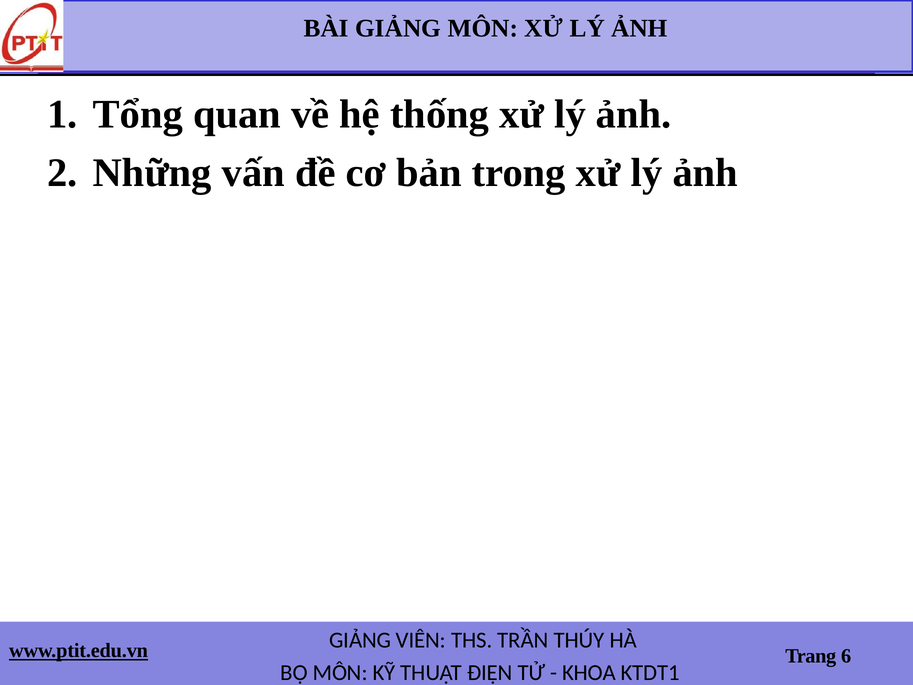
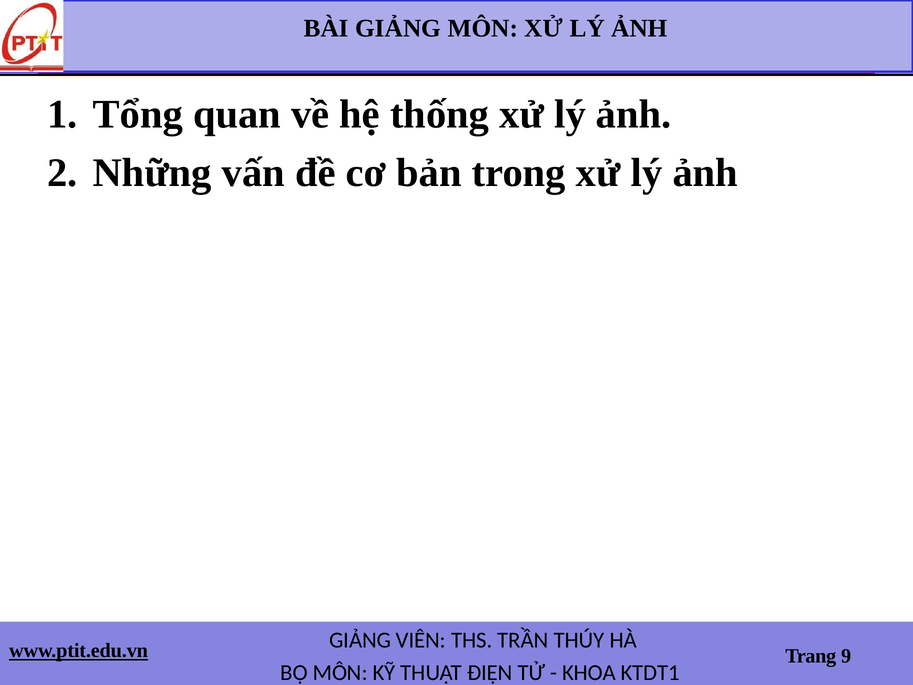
6: 6 -> 9 (846, 656)
